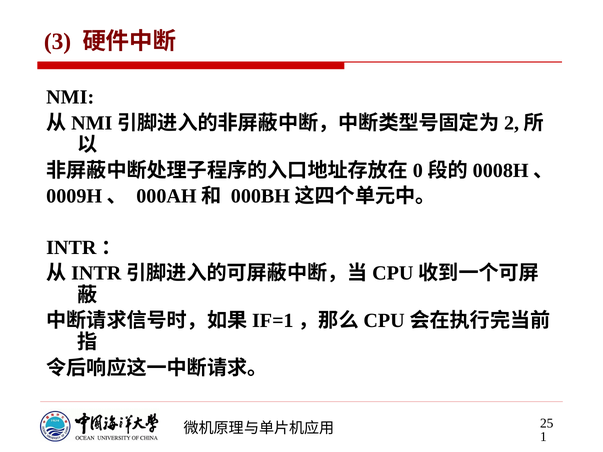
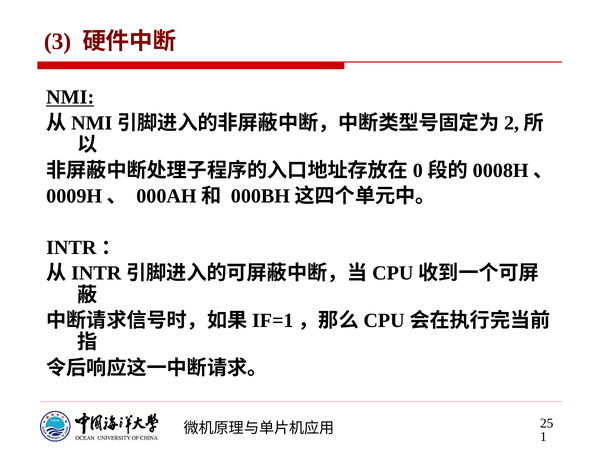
NMI underline: none -> present (70, 97)
